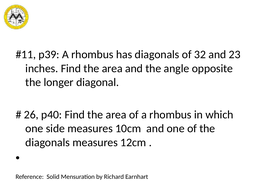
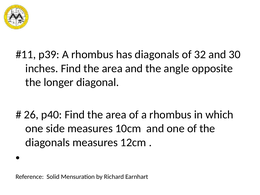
23: 23 -> 30 (235, 55)
